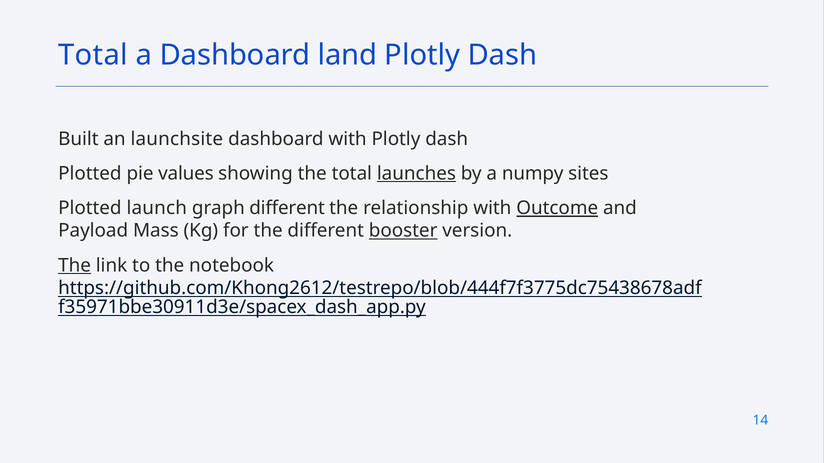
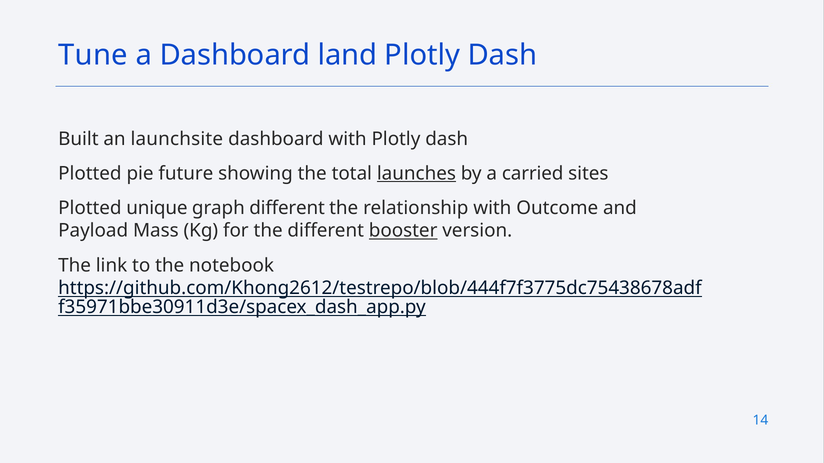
Total: Total -> Tune (93, 55)
values: values -> future (186, 174)
numpy: numpy -> carried (533, 174)
launch: launch -> unique (157, 208)
Outcome underline: present -> none (557, 208)
The underline: present -> none (75, 266)
